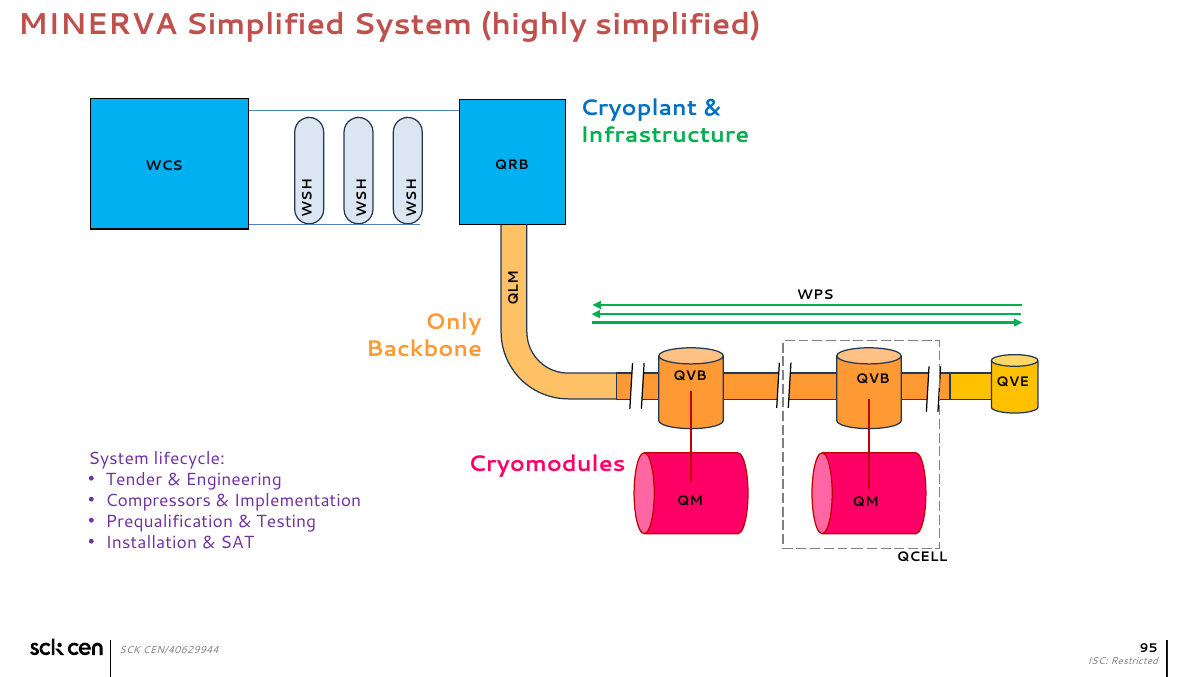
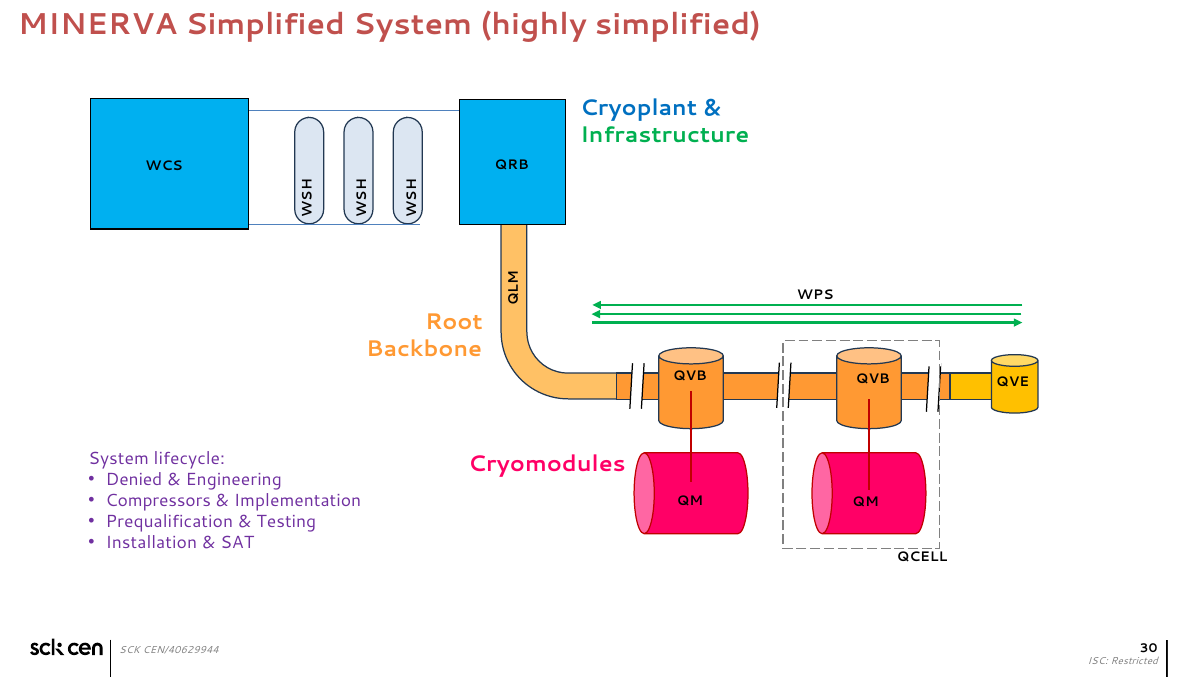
Only: Only -> Root (454, 322)
Tender: Tender -> Denied (134, 480)
95: 95 -> 30 (1149, 648)
